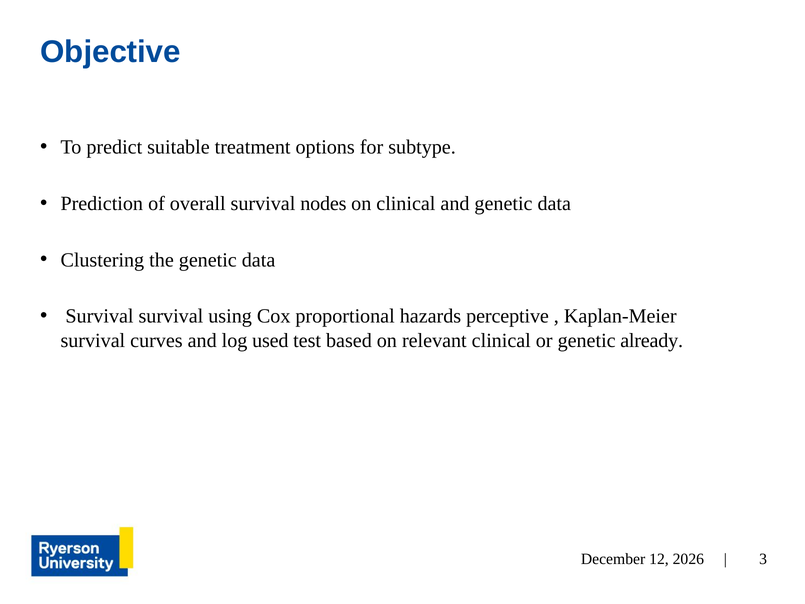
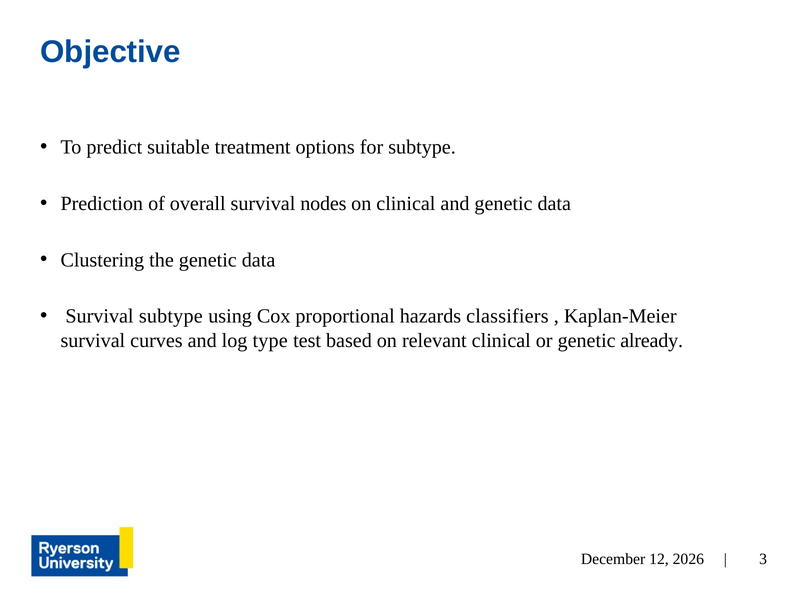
Survival survival: survival -> subtype (171, 316)
perceptive: perceptive -> classifiers (507, 316)
used: used -> type (270, 340)
